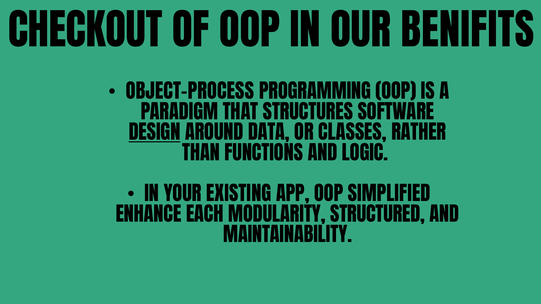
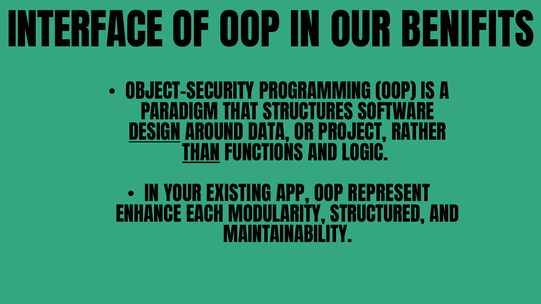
CHECKOUT: CHECKOUT -> INTERFACE (85, 33)
OBJECT-PROCESS: OBJECT-PROCESS -> OBJECT-SECURITY (190, 92)
CLASSES: CLASSES -> PROJECT (353, 133)
THAN underline: none -> present (201, 154)
SIMPLIFIED: SIMPLIFIED -> REPRESENT (389, 195)
